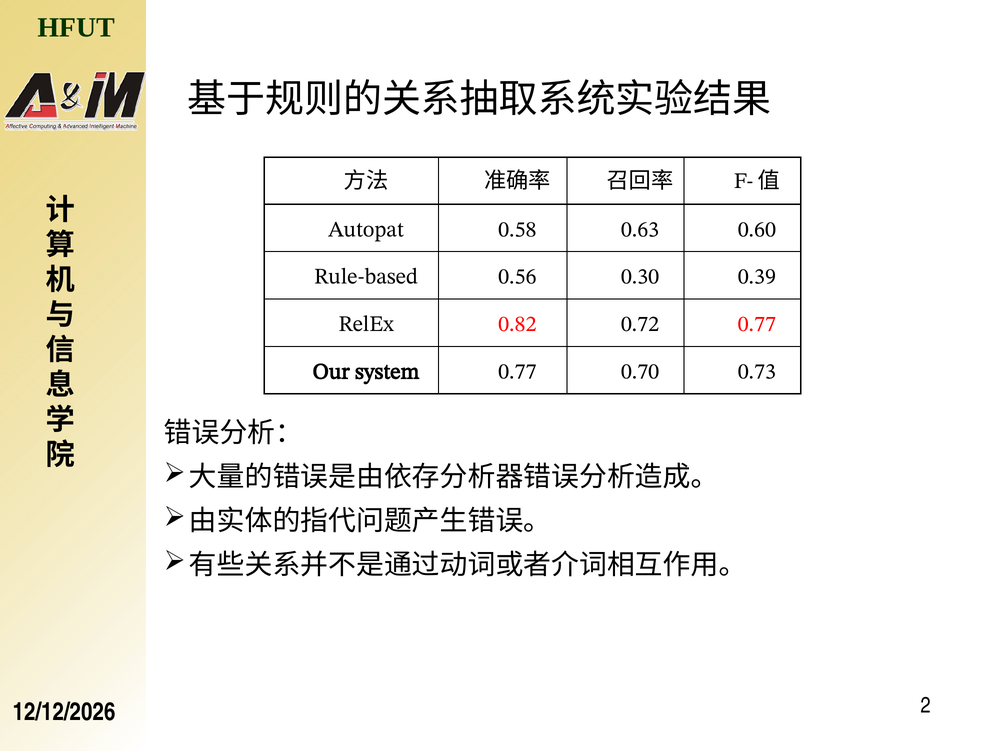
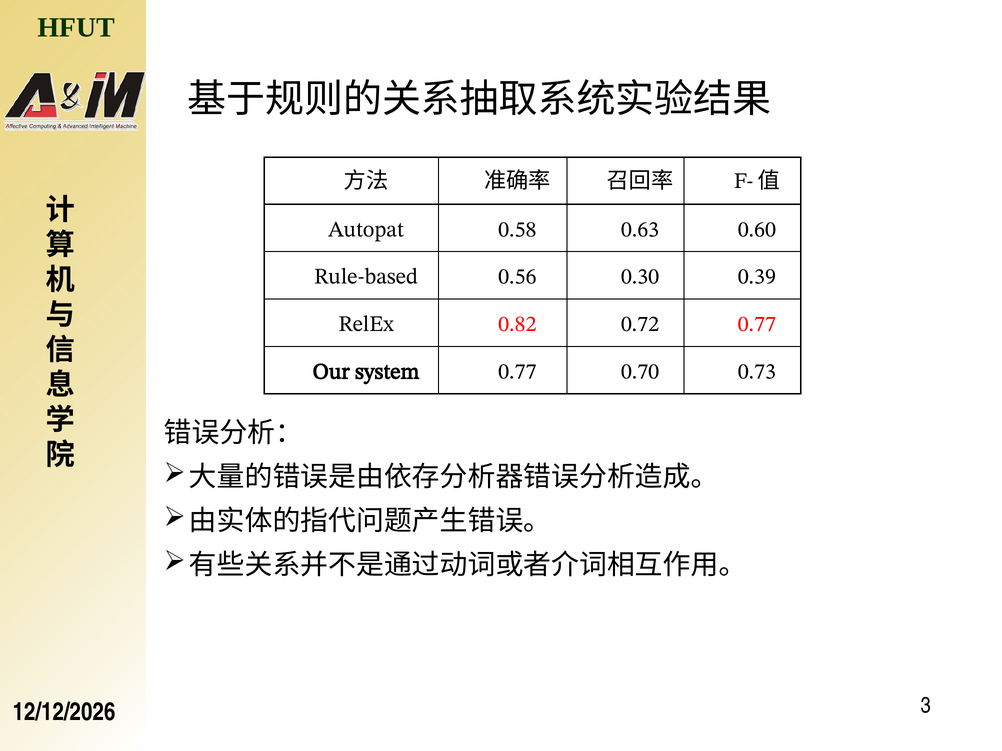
2: 2 -> 3 (926, 706)
